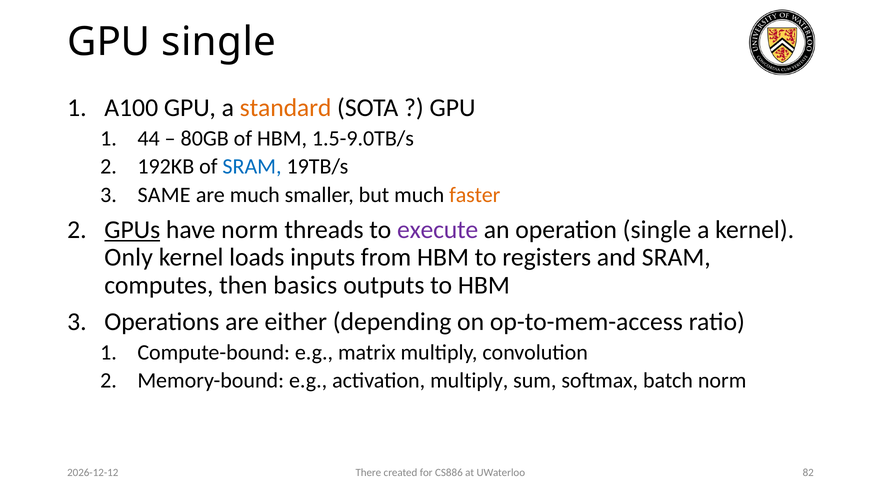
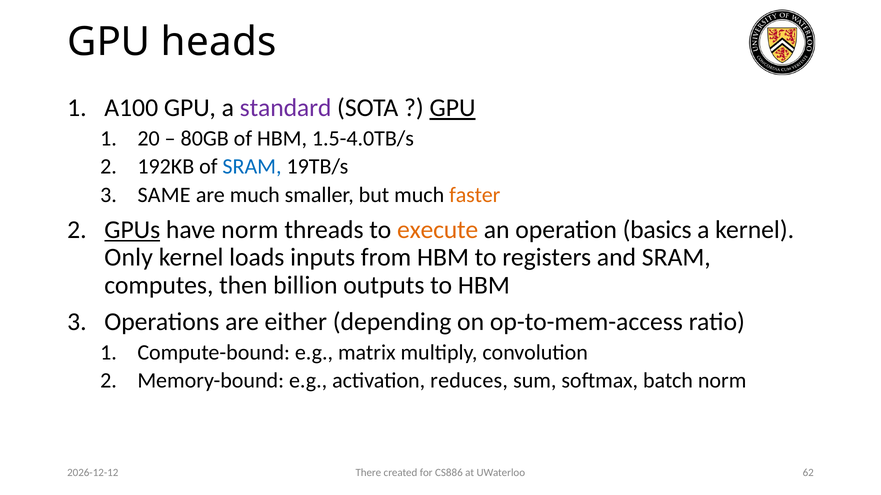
GPU single: single -> heads (219, 42)
standard colour: orange -> purple (286, 108)
GPU underline: none -> present (453, 108)
44: 44 -> 20 (149, 138)
1.5-9.0TB/s: 1.5-9.0TB/s -> 1.5-4.0TB/s (363, 138)
execute colour: purple -> orange (438, 230)
operation single: single -> basics (657, 230)
basics: basics -> billion (305, 285)
activation multiply: multiply -> reduces (469, 381)
82: 82 -> 62 (808, 473)
